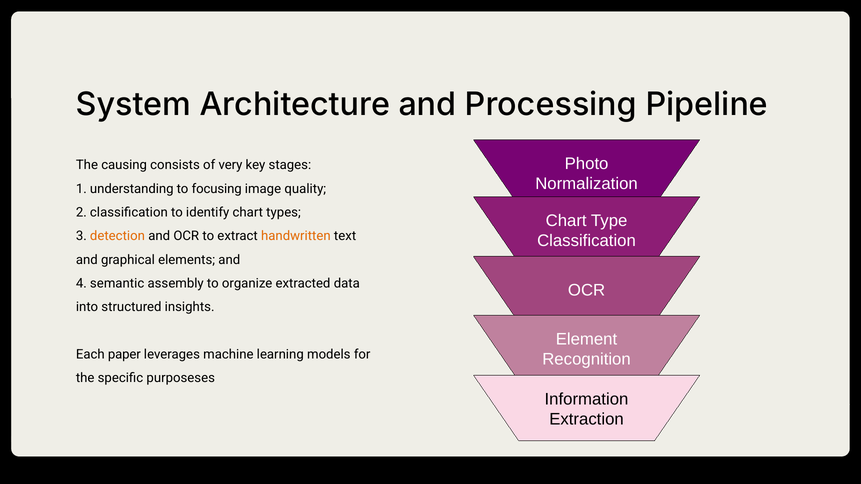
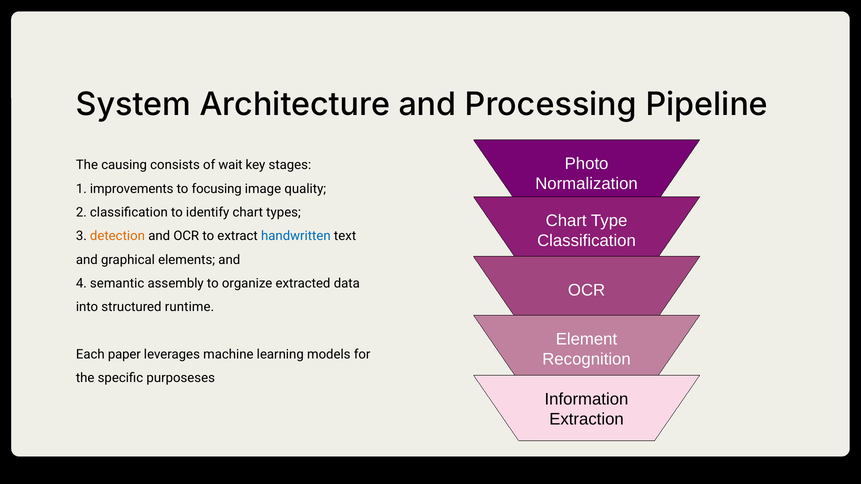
very: very -> wait (230, 165)
understanding: understanding -> improvements (132, 189)
handwritten colour: orange -> blue (296, 236)
insights: insights -> runtime (190, 307)
